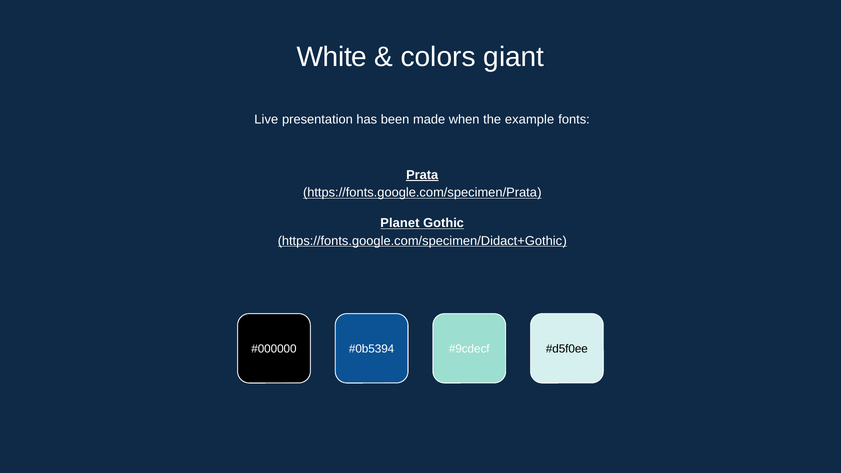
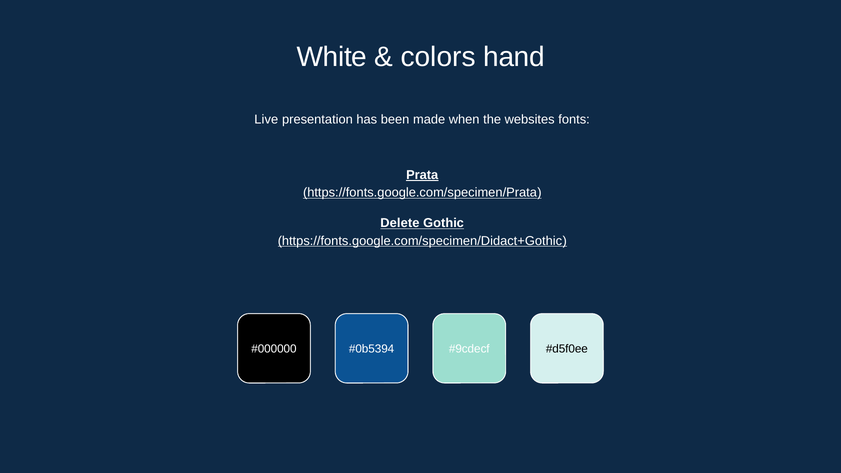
giant: giant -> hand (514, 57)
example: example -> websites (530, 119)
Planet: Planet -> Delete (400, 223)
